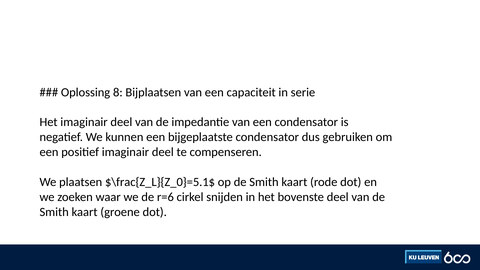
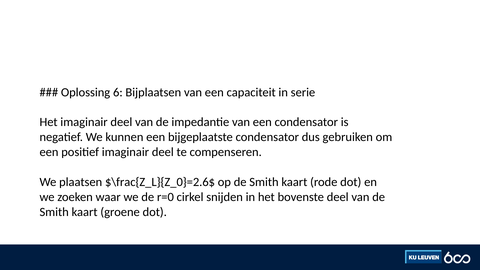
8: 8 -> 6 (118, 92)
$\frac{Z_L}{Z_0}=5.1$: $\frac{Z_L}{Z_0}=5.1$ -> $\frac{Z_L}{Z_0}=2.6$ (160, 182)
r=6: r=6 -> r=0 (165, 197)
